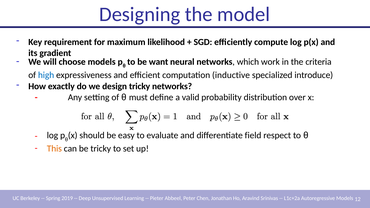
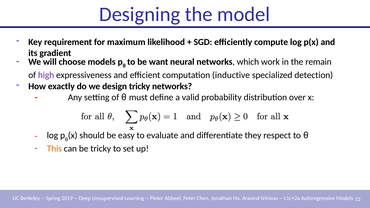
criteria: criteria -> remain (318, 62)
high colour: blue -> purple (46, 75)
introduce: introduce -> detection (314, 75)
field: field -> they (253, 136)
